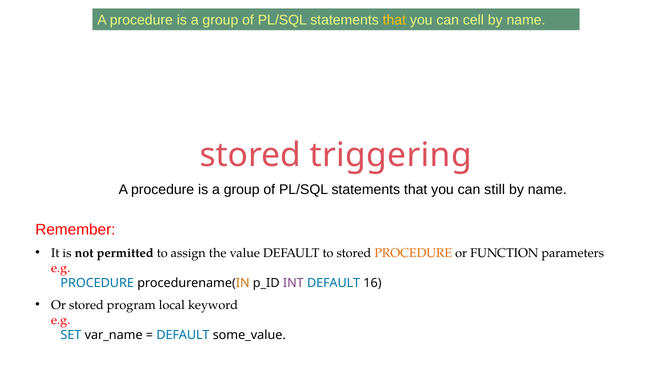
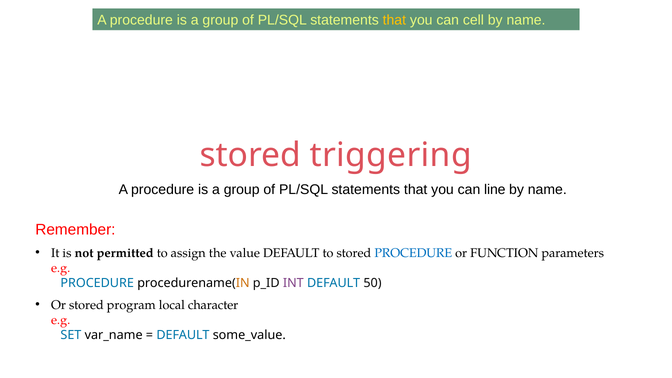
still: still -> line (495, 190)
PROCEDURE colour: orange -> blue (413, 253)
16: 16 -> 50 (372, 283)
keyword: keyword -> character (213, 305)
